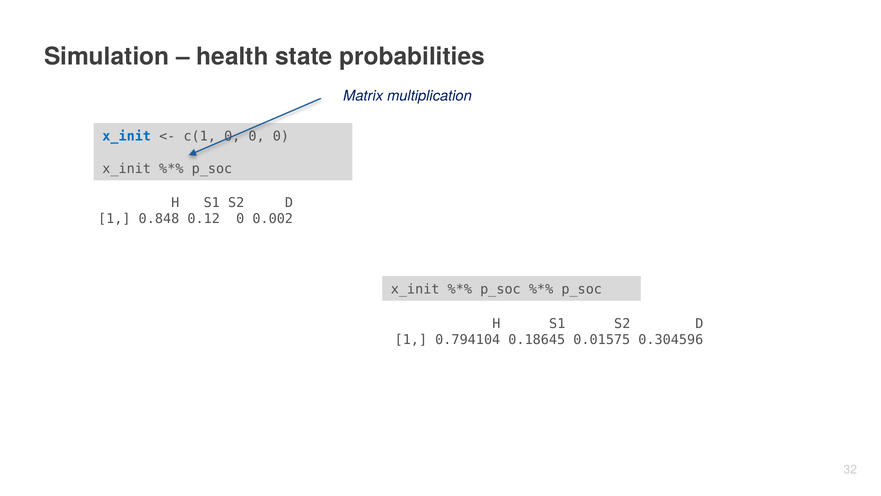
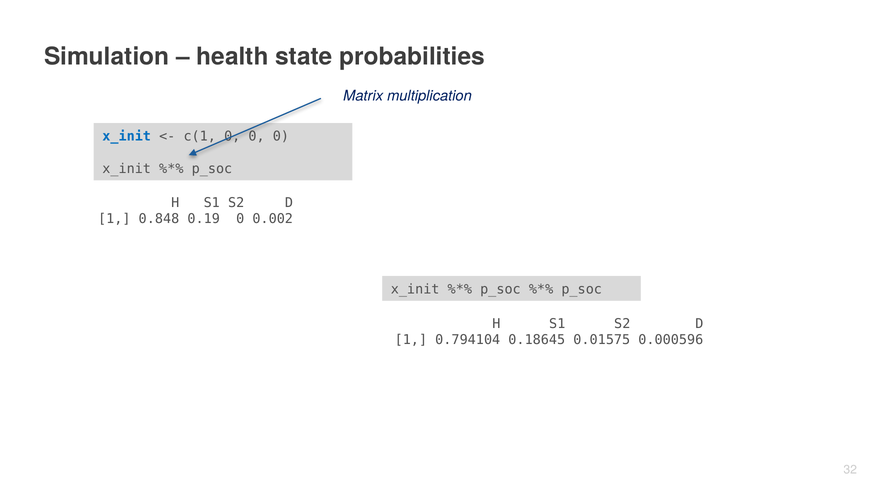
0.12: 0.12 -> 0.19 (204, 219)
0.304596: 0.304596 -> 0.000596 (671, 340)
